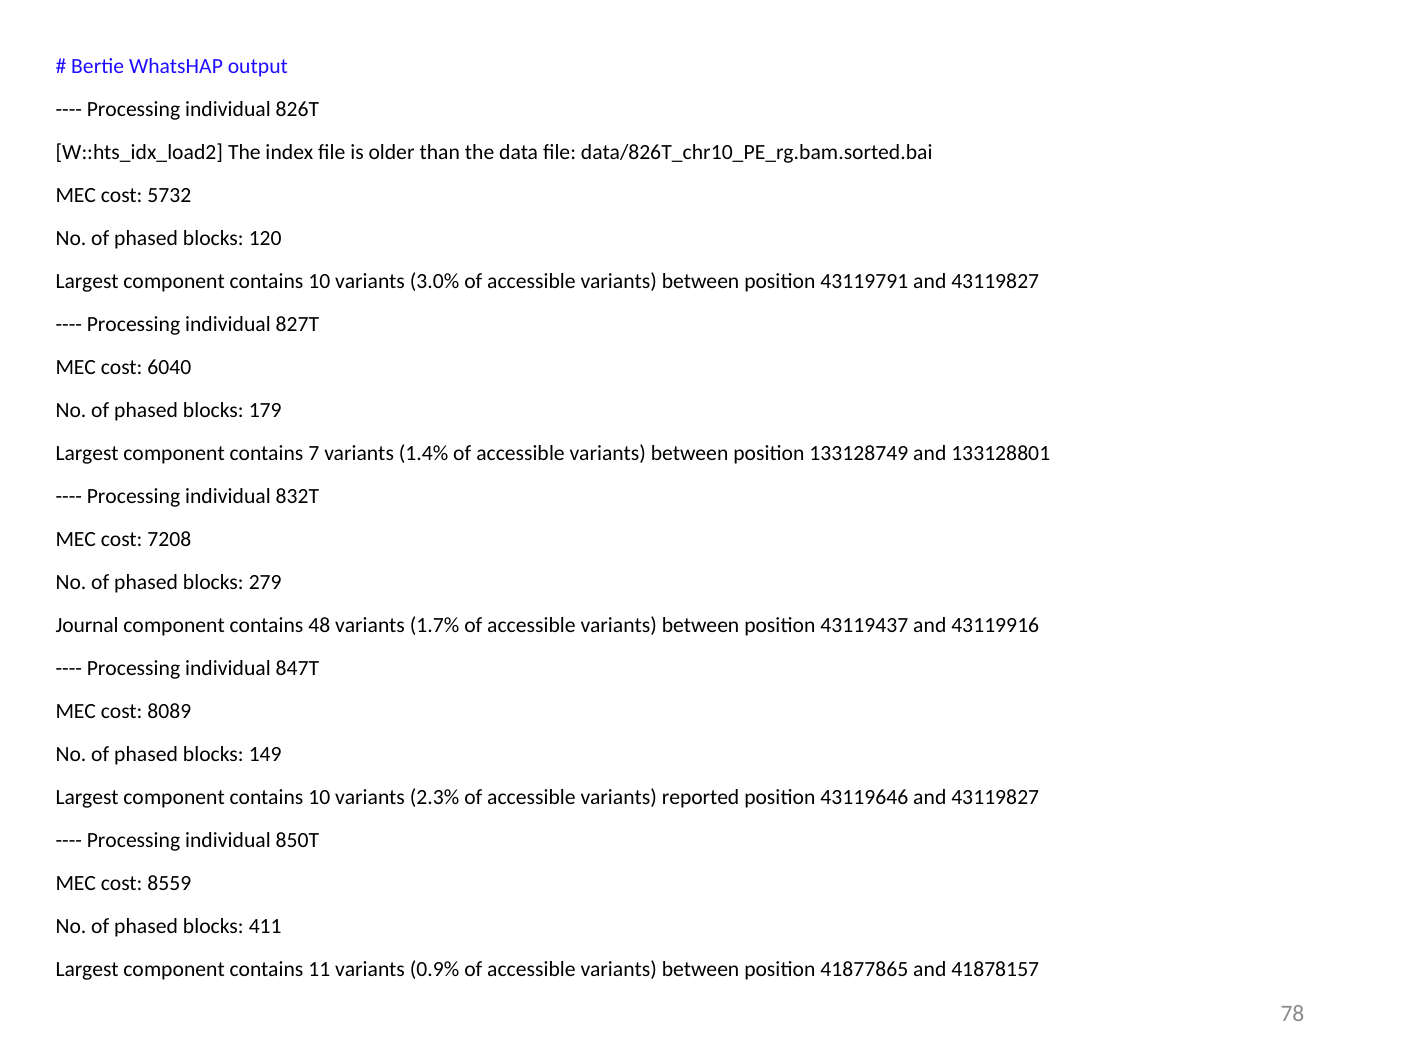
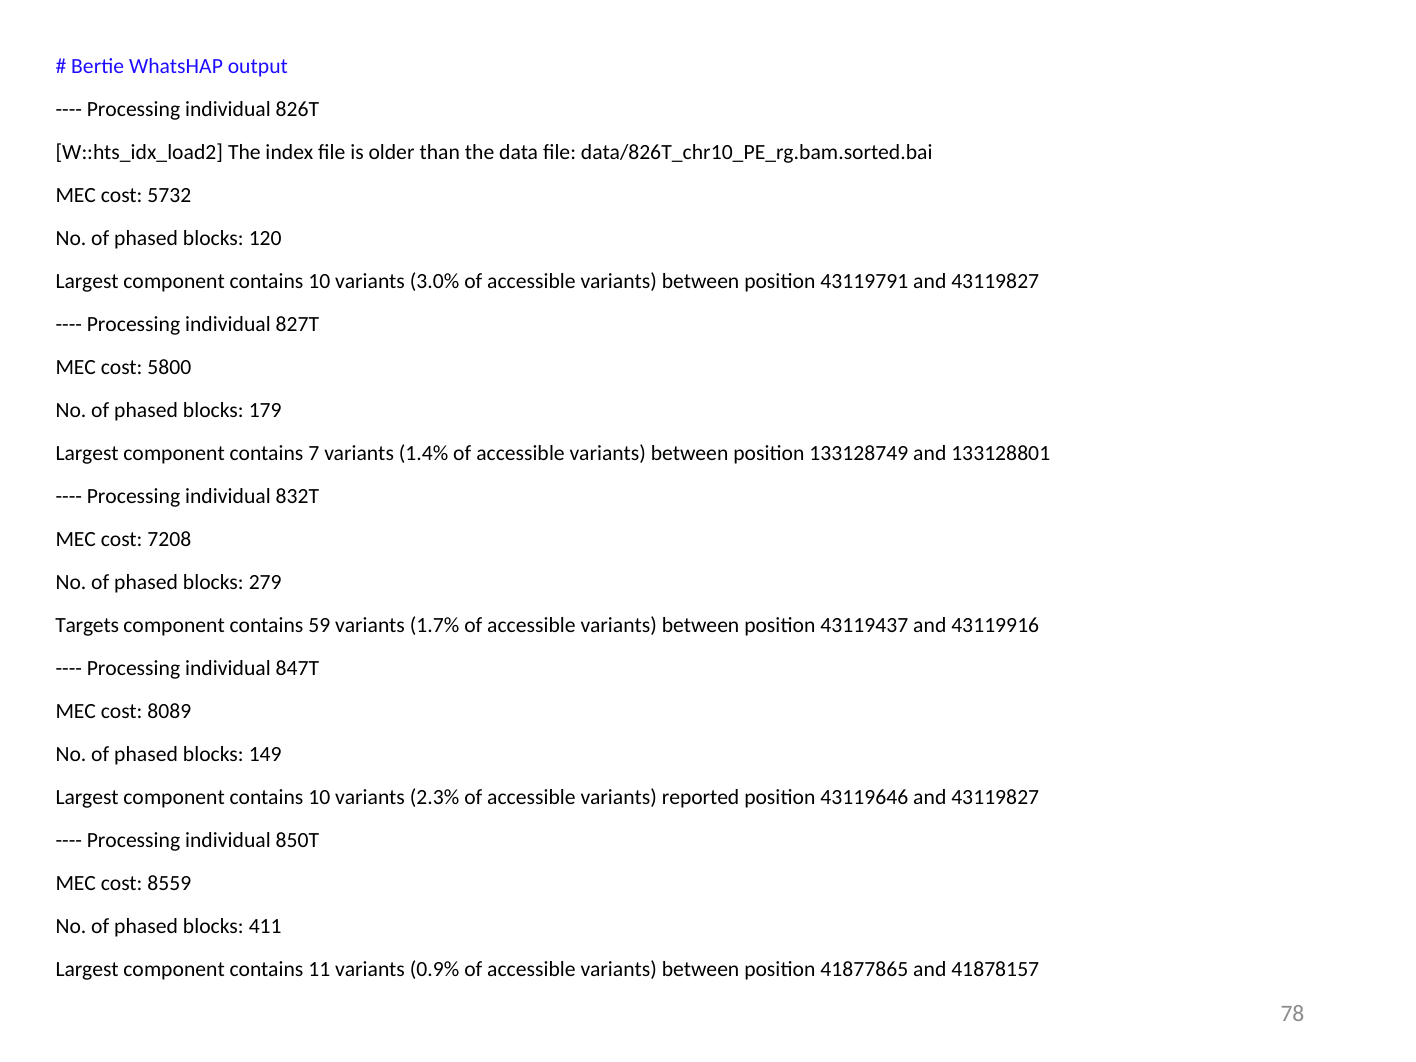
6040: 6040 -> 5800 (169, 367)
Journal: Journal -> Targets (87, 625)
48: 48 -> 59 (319, 625)
